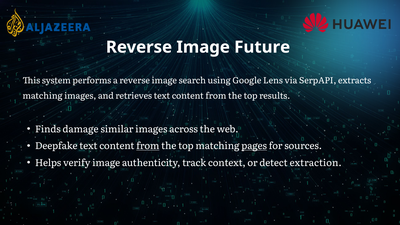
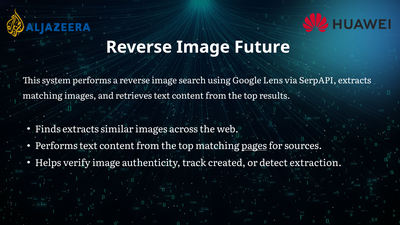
Finds damage: damage -> extracts (81, 129)
Deepfake: Deepfake -> Performs (56, 146)
from underline: present -> none (148, 146)
context: context -> created (227, 163)
